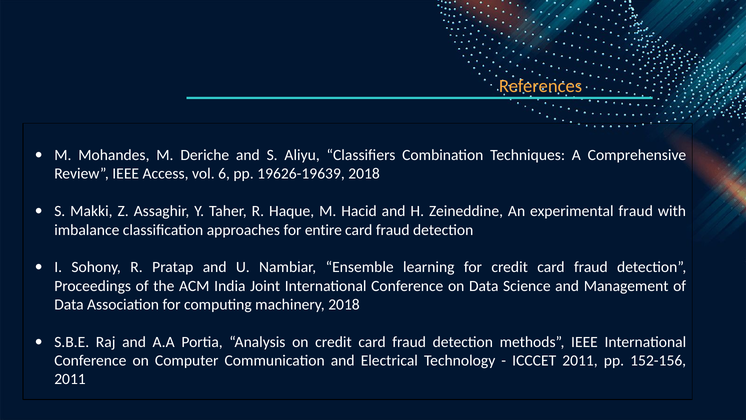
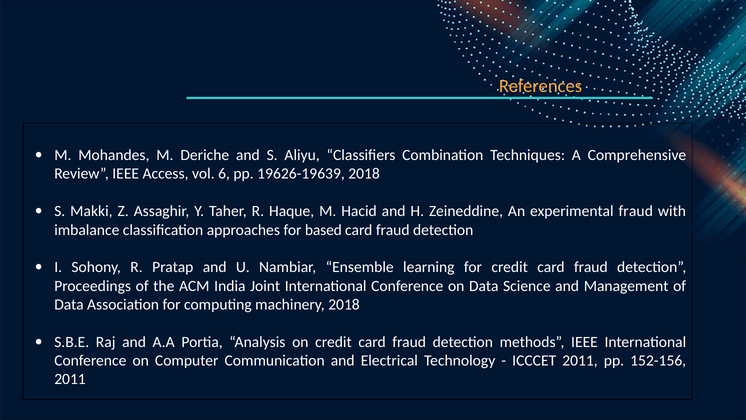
entire: entire -> based (323, 230)
